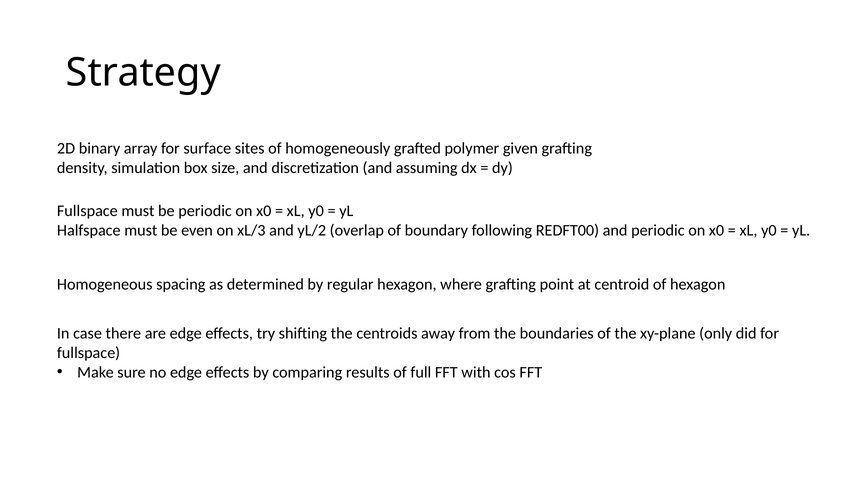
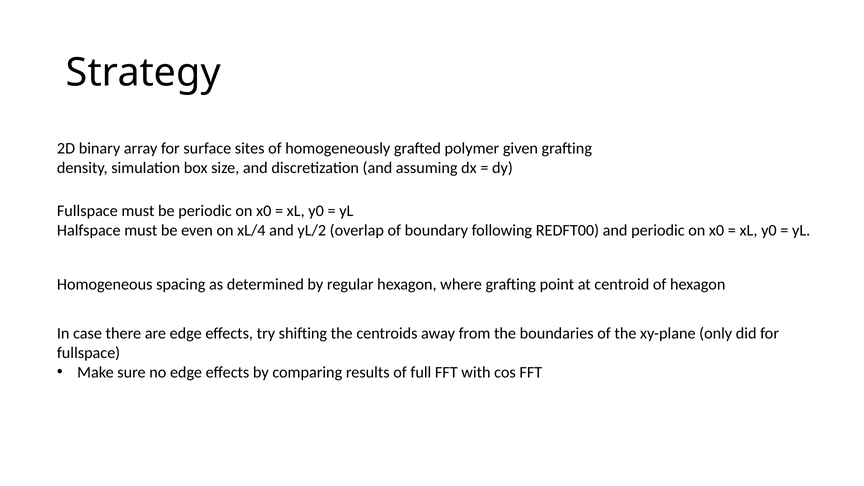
xL/3: xL/3 -> xL/4 (251, 230)
